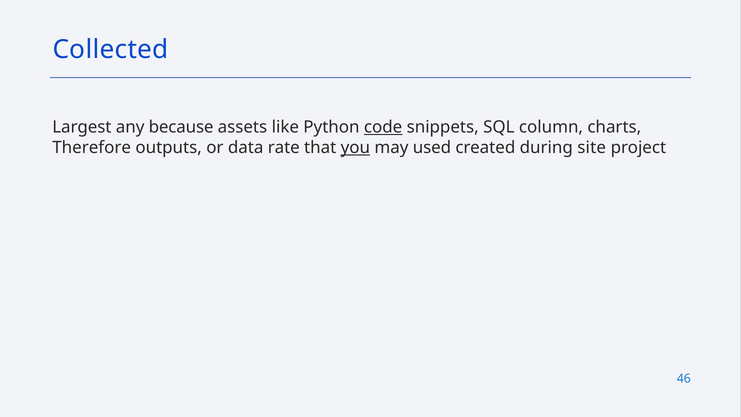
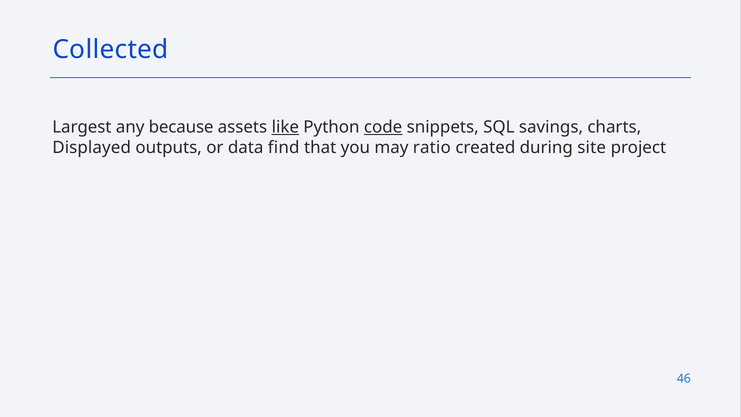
like underline: none -> present (285, 127)
column: column -> savings (551, 127)
Therefore: Therefore -> Displayed (92, 147)
rate: rate -> find (284, 147)
you underline: present -> none (355, 147)
used: used -> ratio (432, 147)
